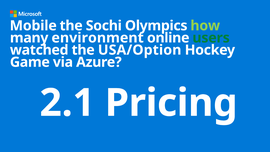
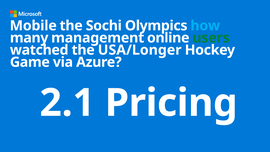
how colour: light green -> light blue (205, 26)
environment: environment -> management (98, 38)
USA/Option: USA/Option -> USA/Longer (140, 50)
